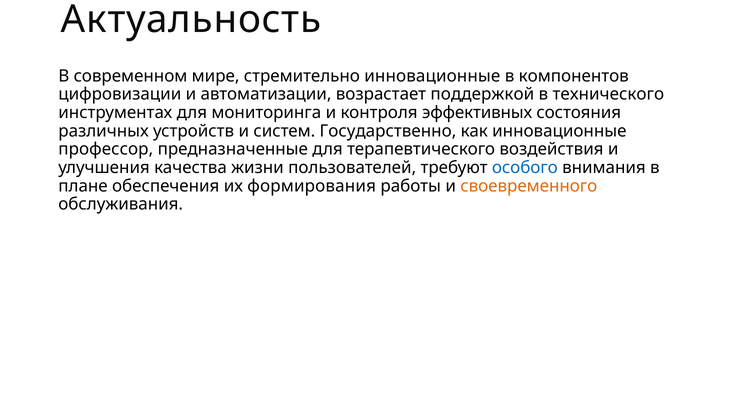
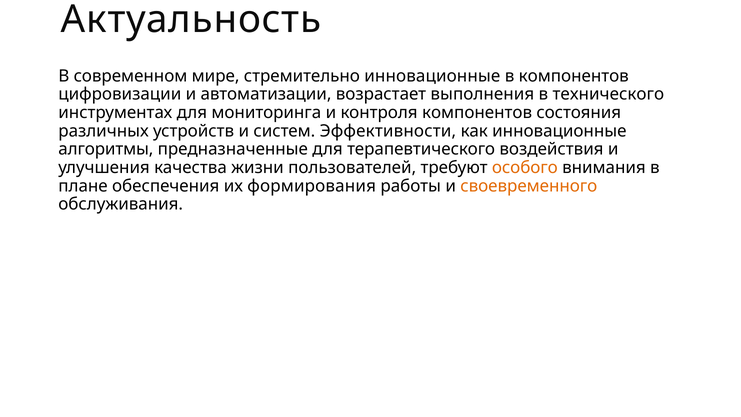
поддержкой: поддержкой -> выполнения (482, 94)
контроля эффективных: эффективных -> компонентов (477, 113)
Государственно: Государственно -> Эффективности (388, 131)
профессор: профессор -> алгоритмы (106, 149)
особого colour: blue -> orange (525, 168)
